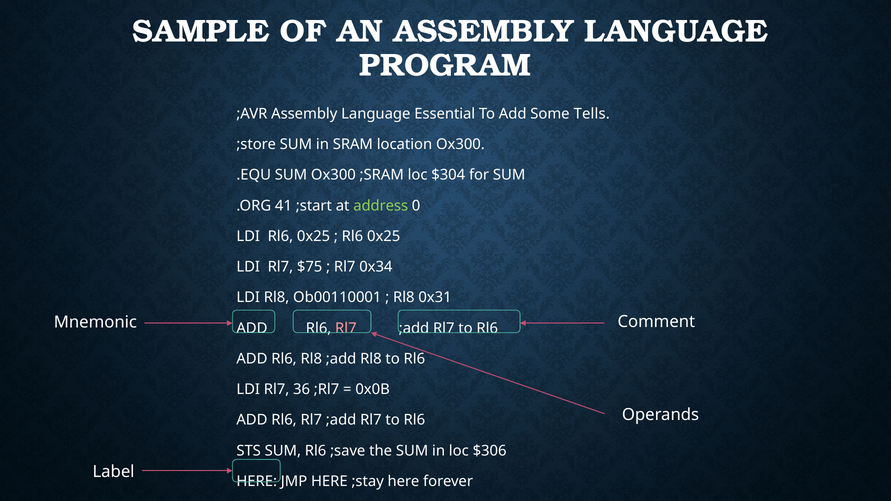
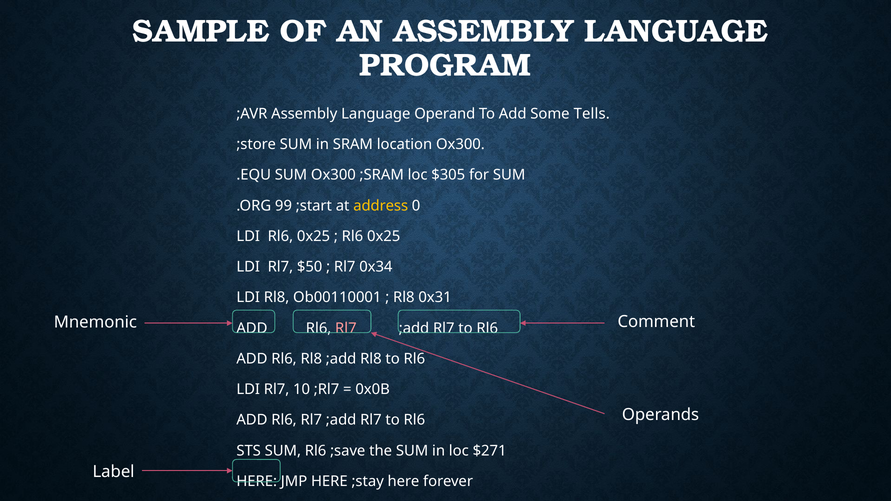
Essential: Essential -> Operand (445, 114)
$304: $304 -> $305 (448, 175)
41: 41 -> 99 (283, 206)
address colour: light green -> yellow (381, 206)
$75: $75 -> $50 (310, 267)
36: 36 -> 10 (302, 390)
$306: $306 -> $271 (490, 451)
